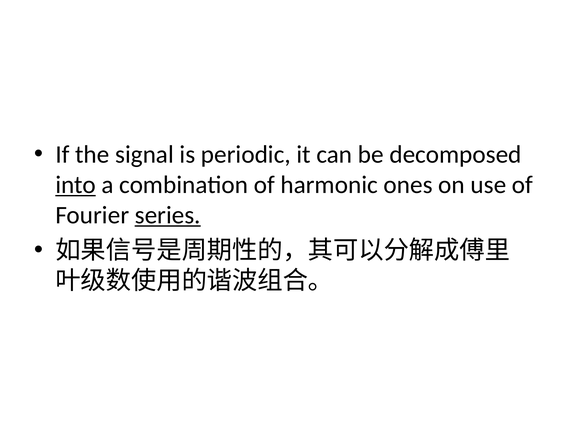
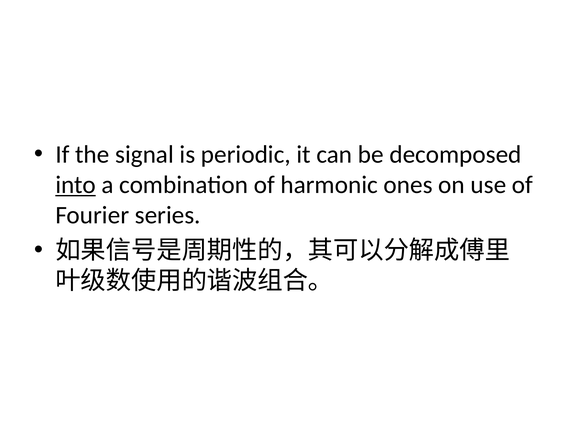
series underline: present -> none (168, 215)
